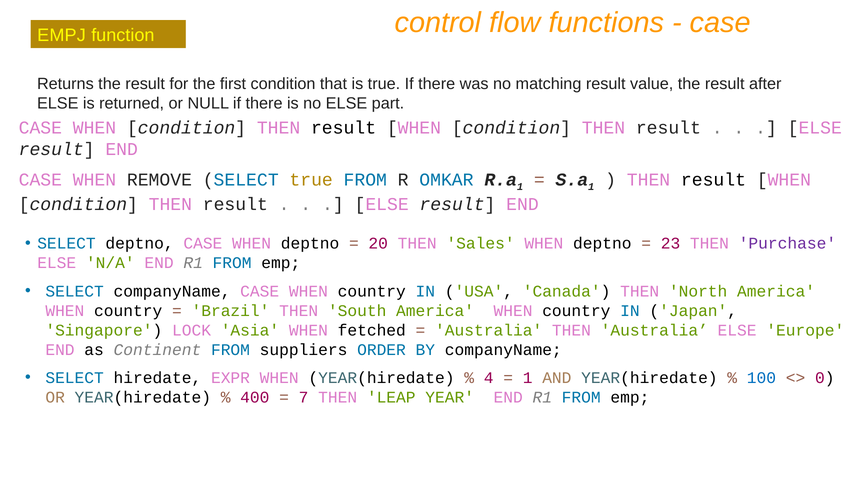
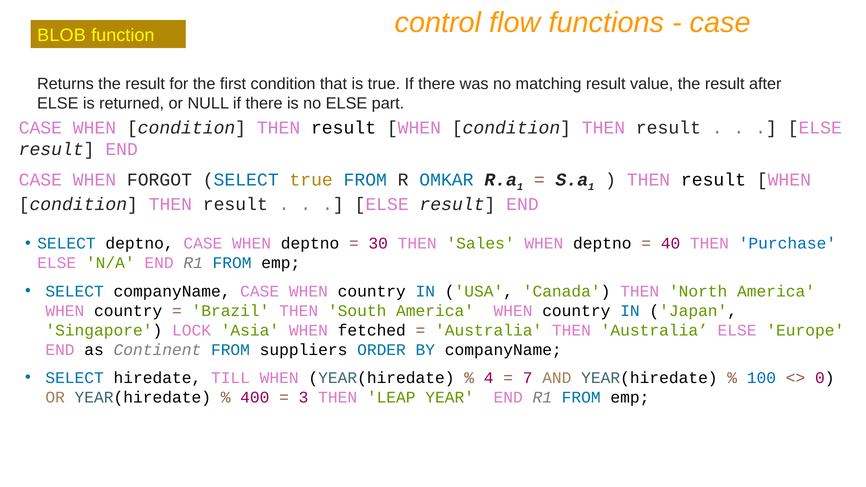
EMPJ: EMPJ -> BLOB (62, 35)
REMOVE: REMOVE -> FORGOT (159, 180)
20: 20 -> 30 (378, 244)
23: 23 -> 40 (671, 244)
Purchase colour: purple -> blue (787, 244)
EXPR: EXPR -> TILL (230, 378)
1: 1 -> 7 (528, 378)
7: 7 -> 3 (304, 397)
